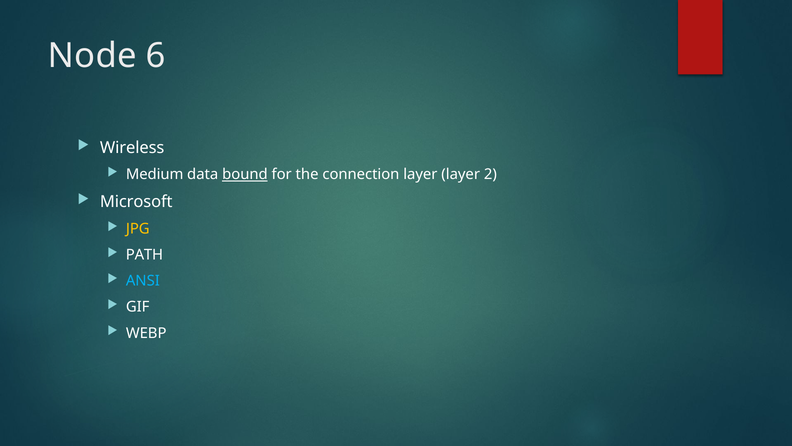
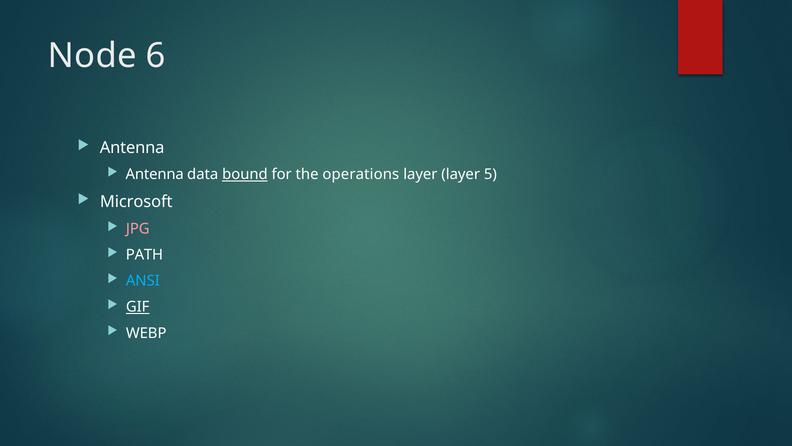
Wireless: Wireless -> Antenna (132, 147)
Medium: Medium -> Antenna (155, 174)
connection: connection -> operations (361, 174)
2: 2 -> 5 (490, 174)
JPG colour: yellow -> pink (138, 228)
GIF underline: none -> present (138, 307)
